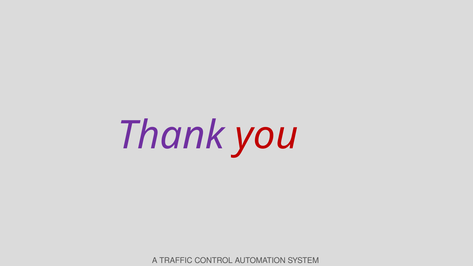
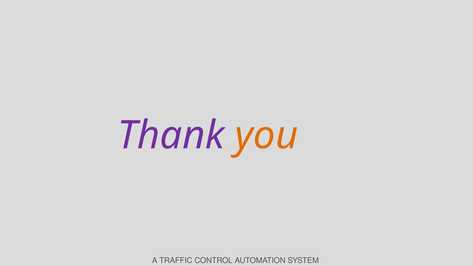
you colour: red -> orange (267, 135)
